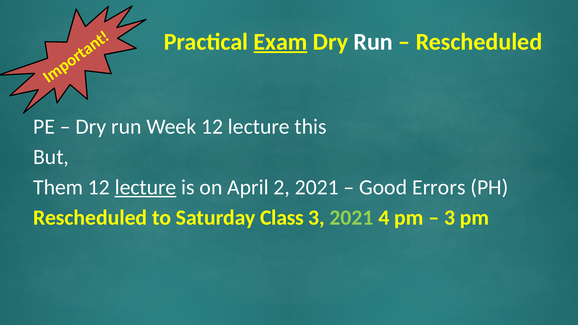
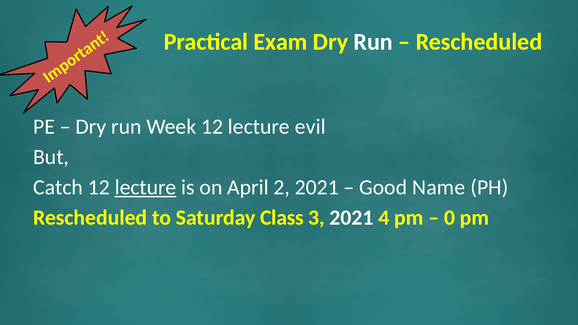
Exam underline: present -> none (281, 42)
this: this -> evil (310, 127)
Them: Them -> Catch (58, 188)
Errors: Errors -> Name (439, 188)
2021 colour: light green -> white (352, 218)
3: 3 -> 0 (450, 218)
